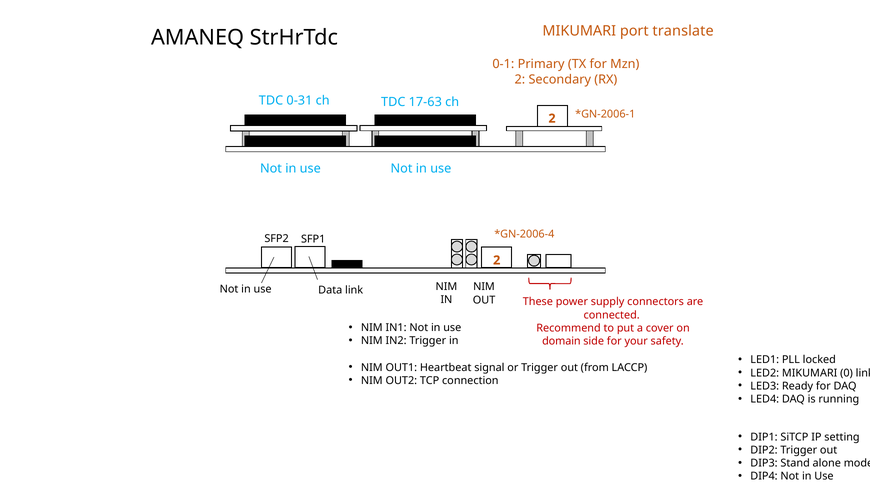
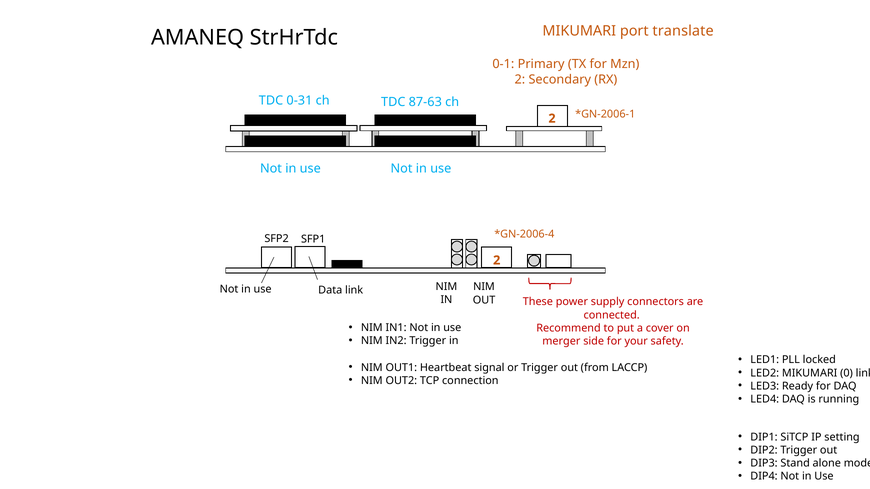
17-63: 17-63 -> 87-63 (425, 102)
domain: domain -> merger (561, 341)
